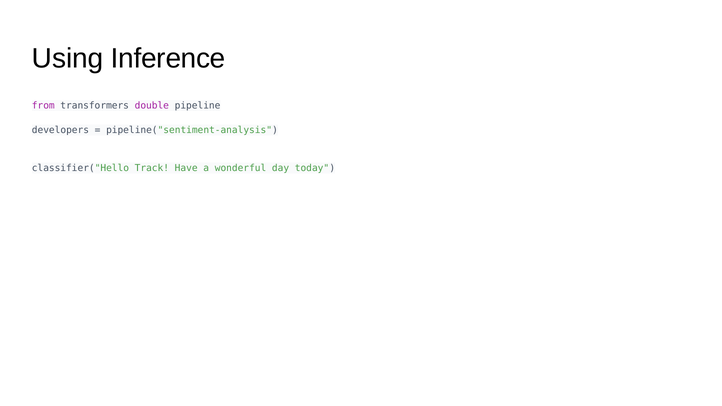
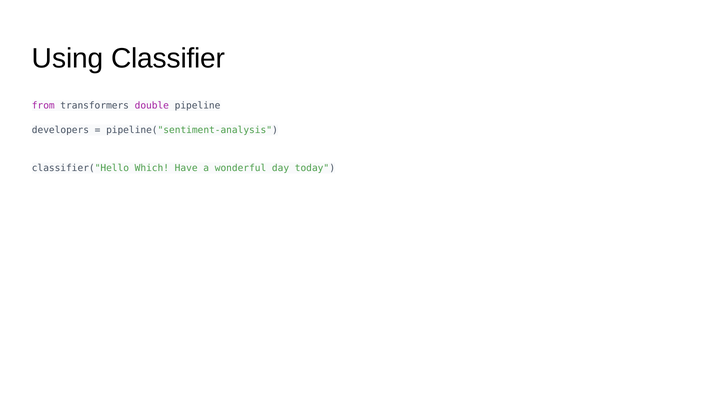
Inference: Inference -> Classifier (168, 58)
Track: Track -> Which (152, 168)
